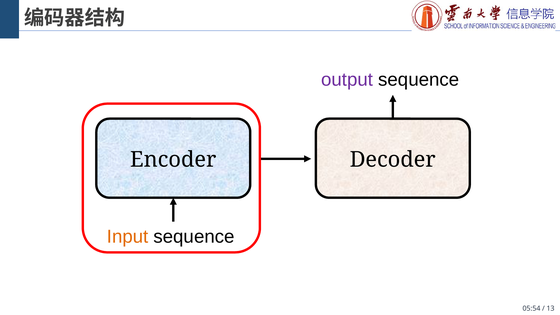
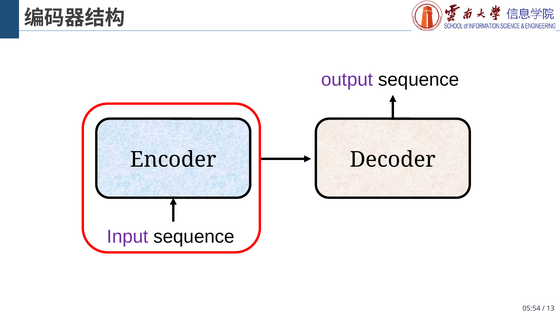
Input colour: orange -> purple (128, 237)
